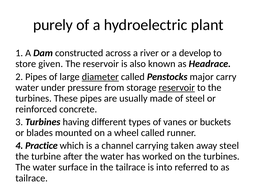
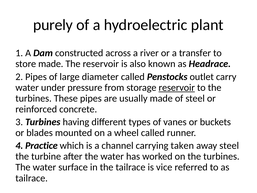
develop: develop -> transfer (195, 53)
store given: given -> made (51, 64)
diameter underline: present -> none (100, 77)
major: major -> outlet (202, 77)
into: into -> vice (164, 167)
